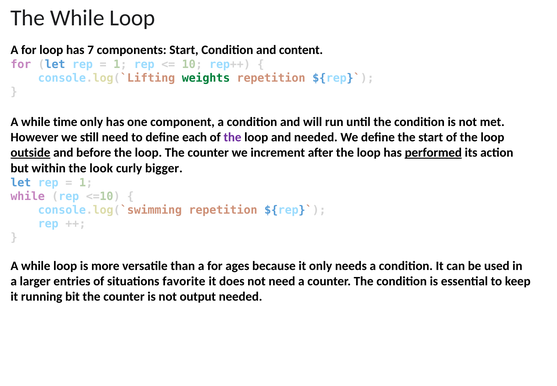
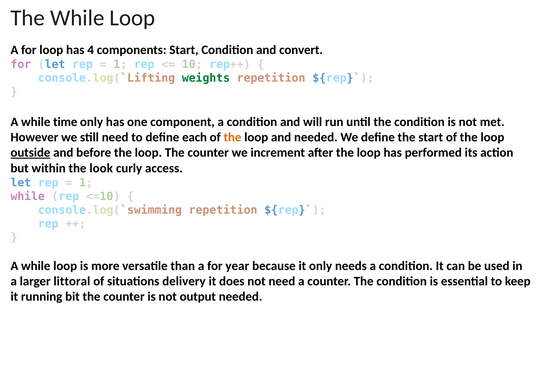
7: 7 -> 4 (91, 50)
content: content -> convert (301, 50)
the colour: purple -> orange (233, 137)
performed underline: present -> none (433, 153)
bigger: bigger -> access (164, 168)
ages: ages -> year (237, 266)
entries: entries -> littoral (72, 281)
favorite: favorite -> delivery (184, 281)
